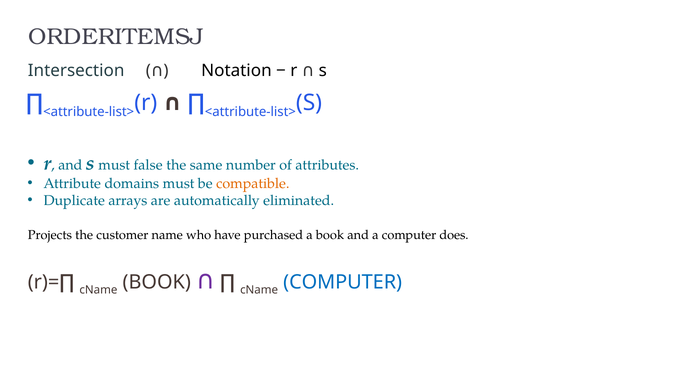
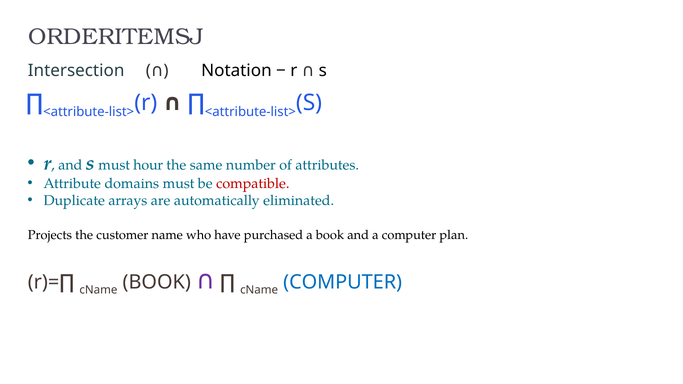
false: false -> hour (148, 165)
compatible colour: orange -> red (253, 183)
does: does -> plan (454, 235)
